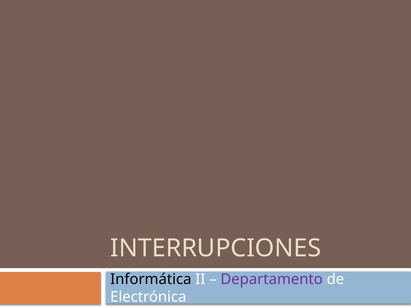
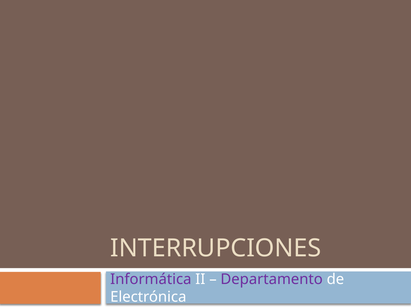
Informática colour: black -> purple (151, 279)
